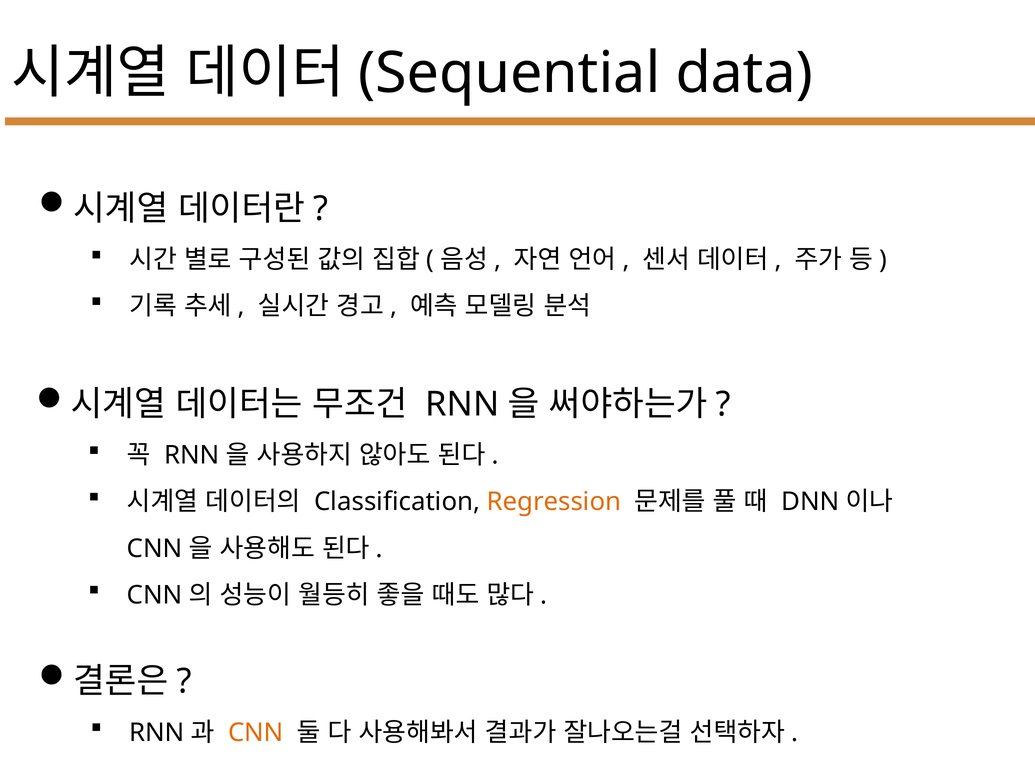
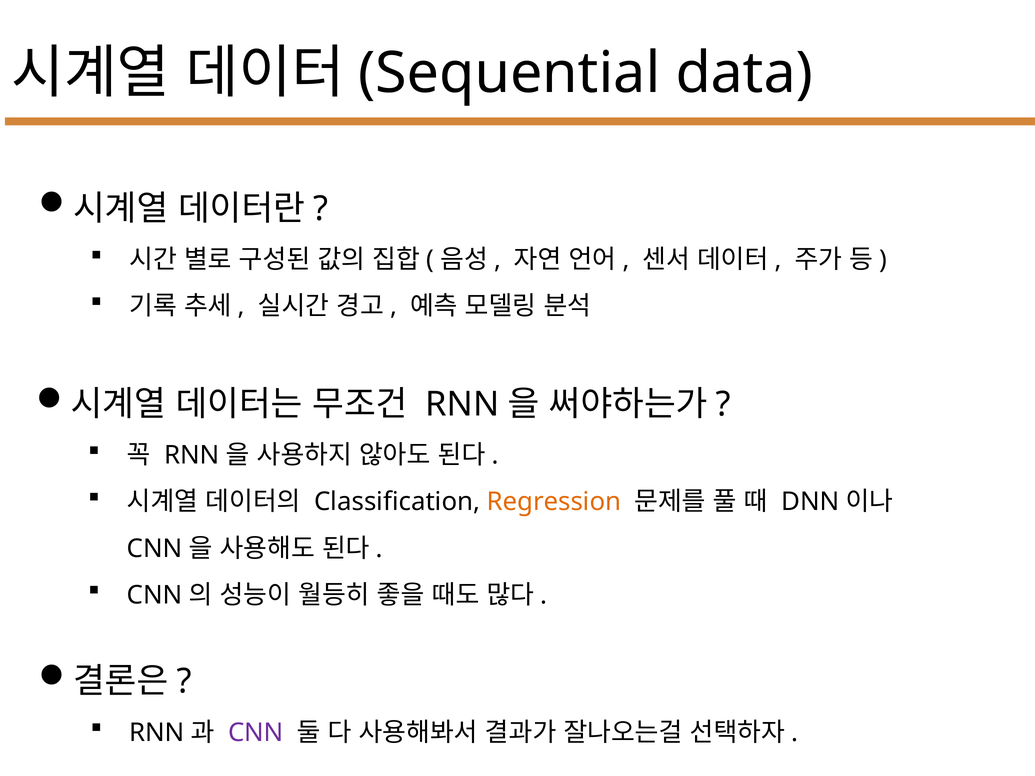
CNN colour: orange -> purple (256, 733)
